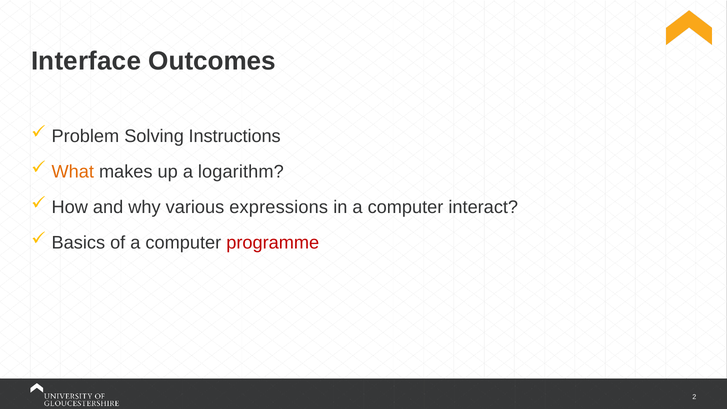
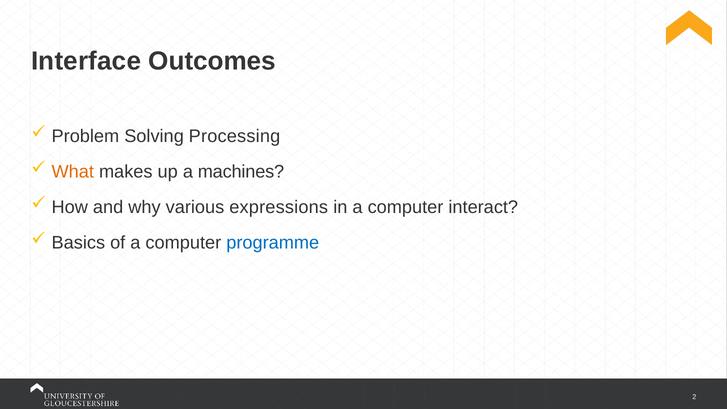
Instructions: Instructions -> Processing (235, 136)
logarithm: logarithm -> machines (241, 172)
programme colour: red -> blue (273, 243)
